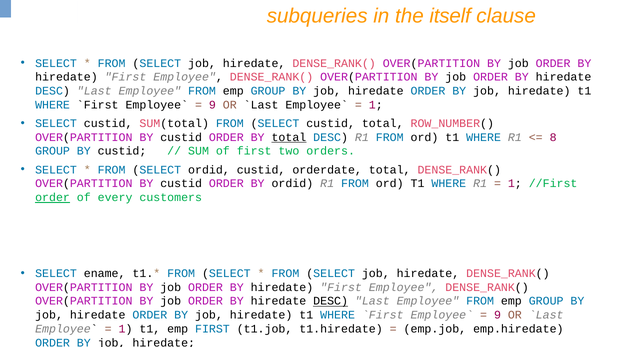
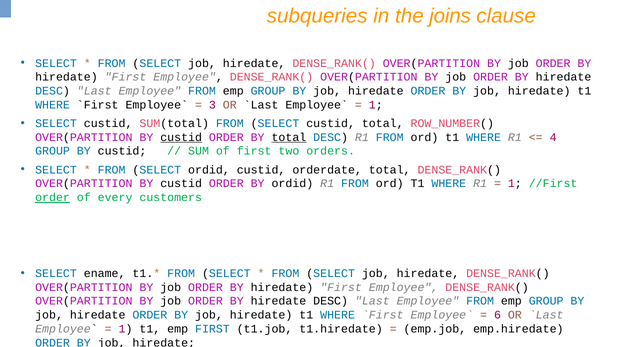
itself: itself -> joins (450, 16)
9: 9 -> 3 (212, 105)
custid underline: none -> present (181, 138)
8: 8 -> 4 (553, 138)
DESC underline: present -> none (331, 302)
9: 9 -> 6 (497, 316)
